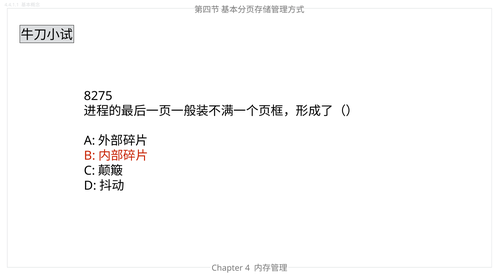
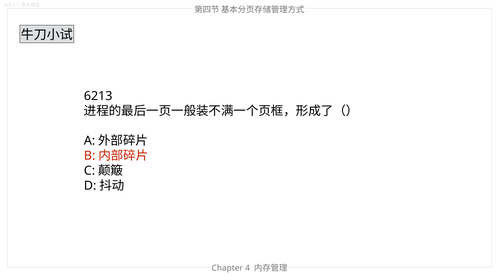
8275: 8275 -> 6213 (98, 96)
